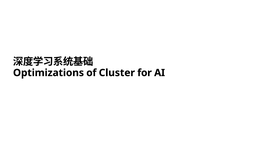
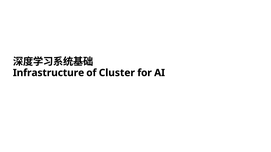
Optimizations: Optimizations -> Infrastructure (49, 73)
